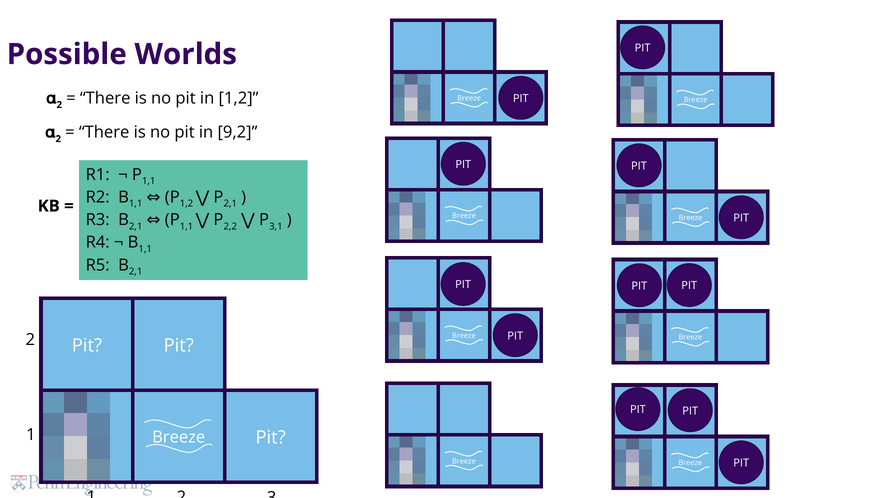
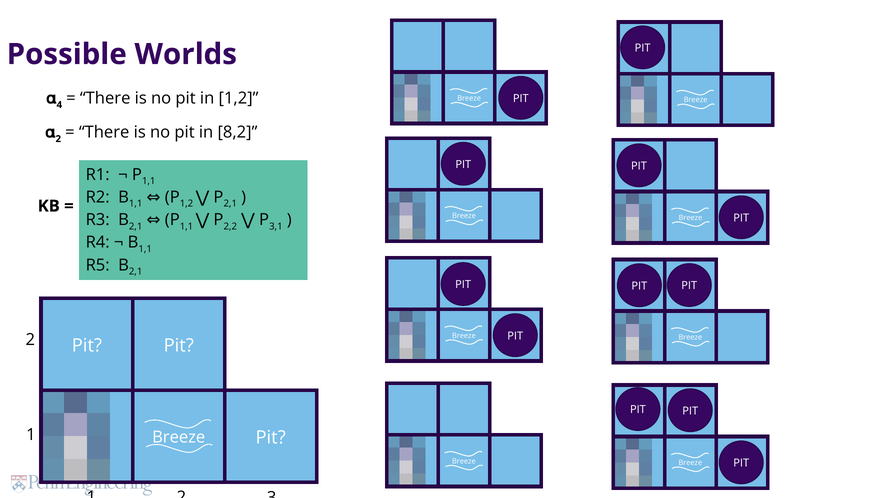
2: 2 -> 4 (59, 105)
9,2: 9,2 -> 8,2 (237, 132)
